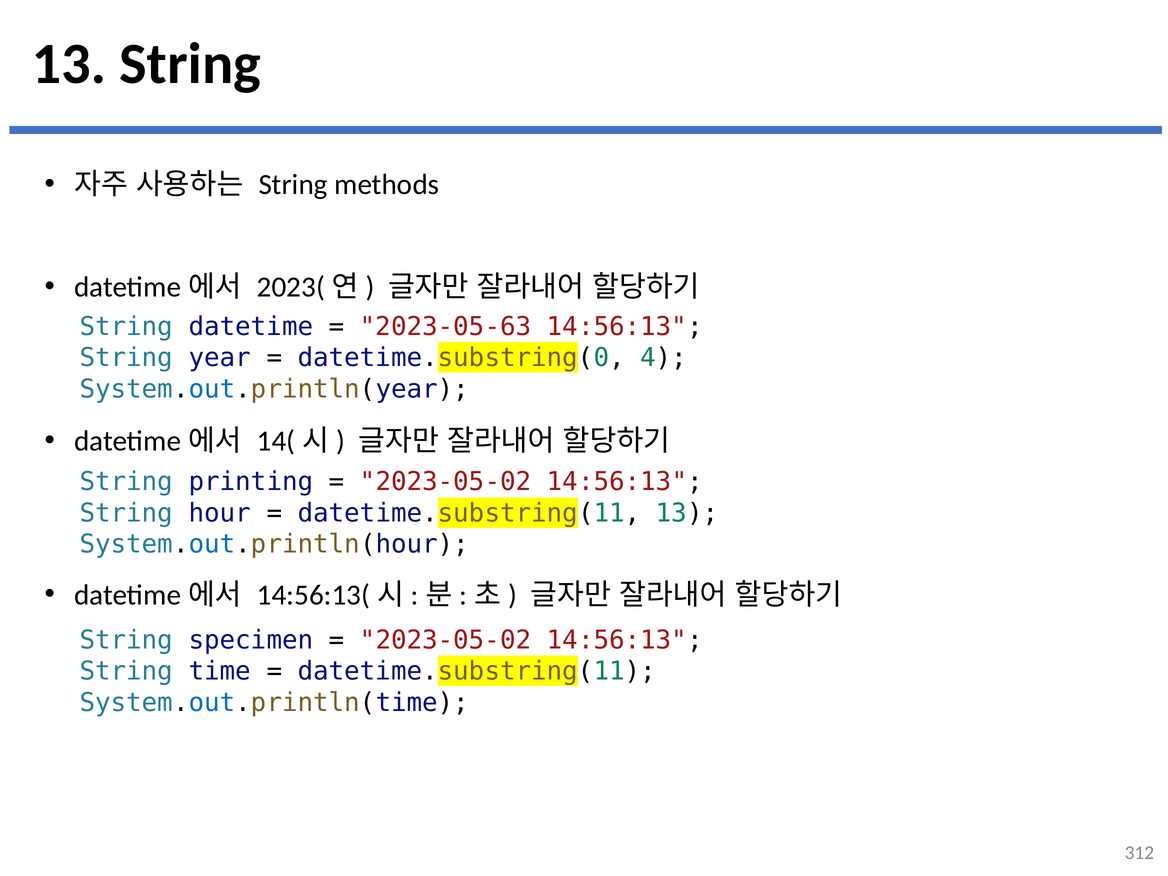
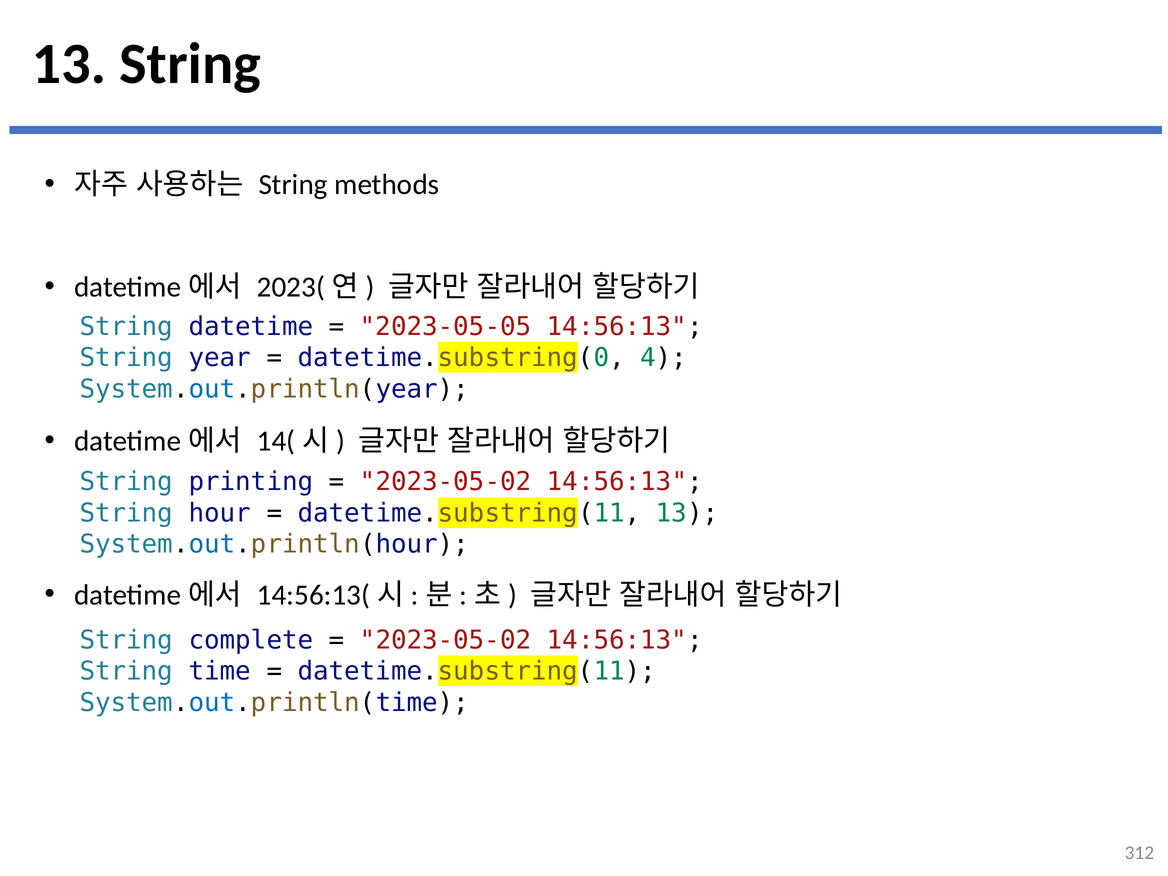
2023-05-63: 2023-05-63 -> 2023-05-05 (446, 327)
specimen: specimen -> complete (251, 640)
